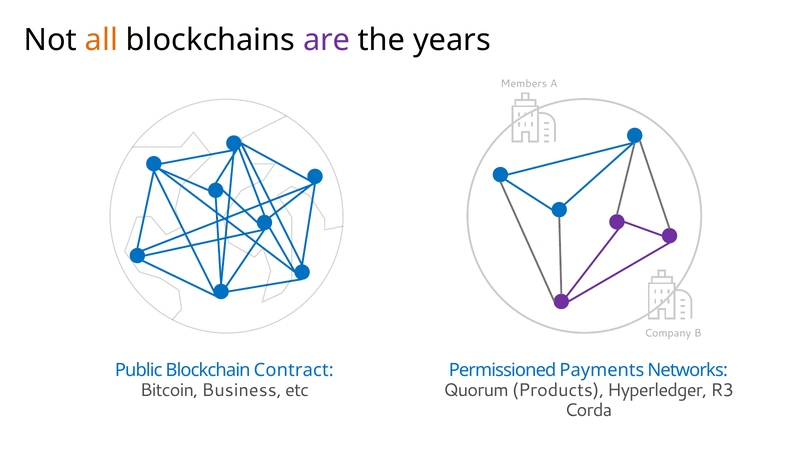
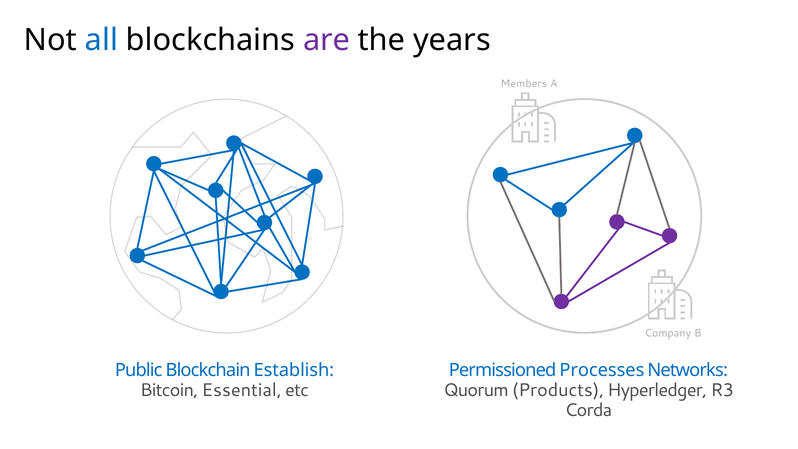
all colour: orange -> blue (101, 40)
Contract: Contract -> Establish (294, 370)
Payments: Payments -> Processes (602, 370)
Business: Business -> Essential (242, 390)
